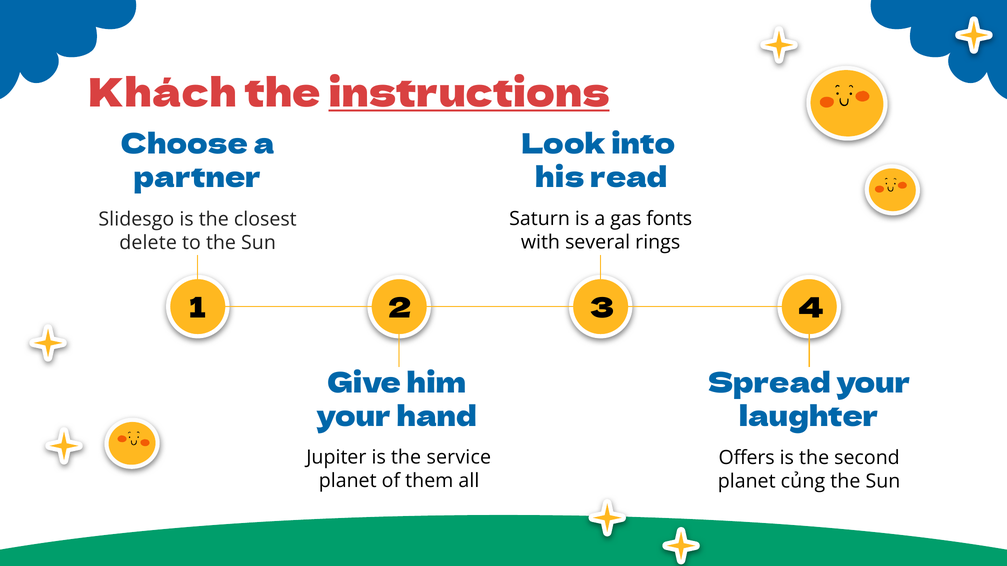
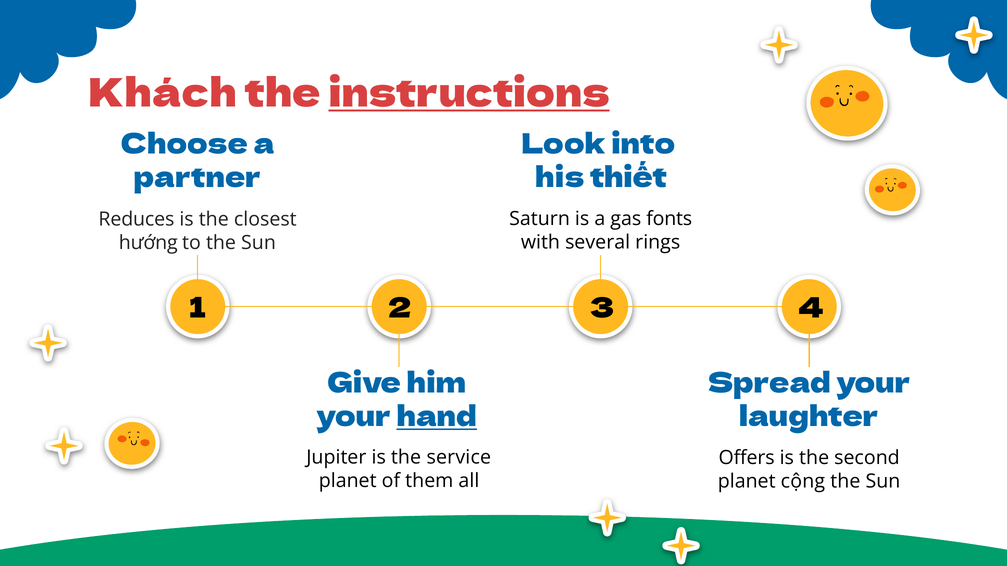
read: read -> thiết (629, 178)
Slidesgo: Slidesgo -> Reduces (136, 219)
delete: delete -> hướng (148, 243)
hand underline: none -> present (437, 418)
củng: củng -> cộng (803, 482)
